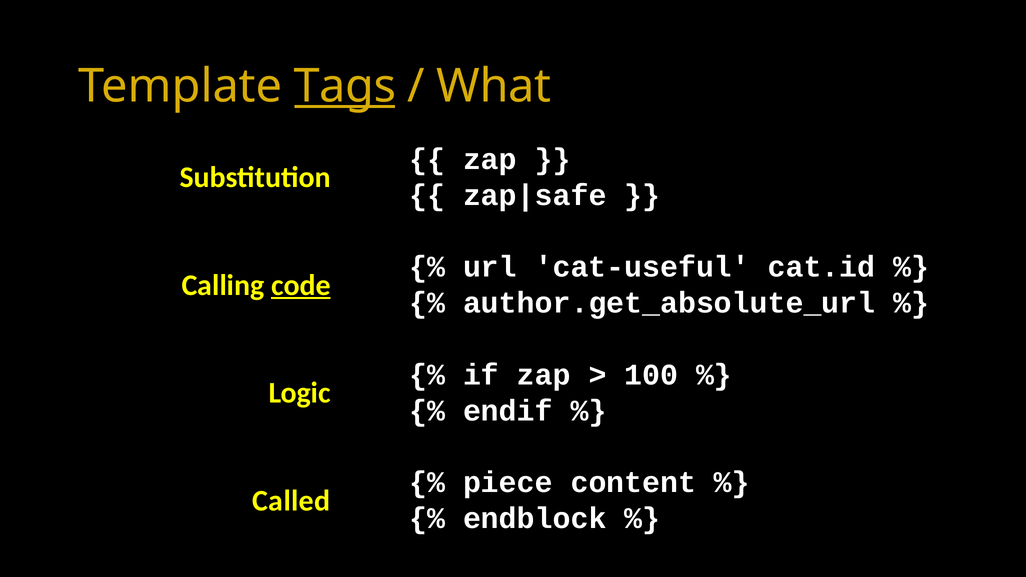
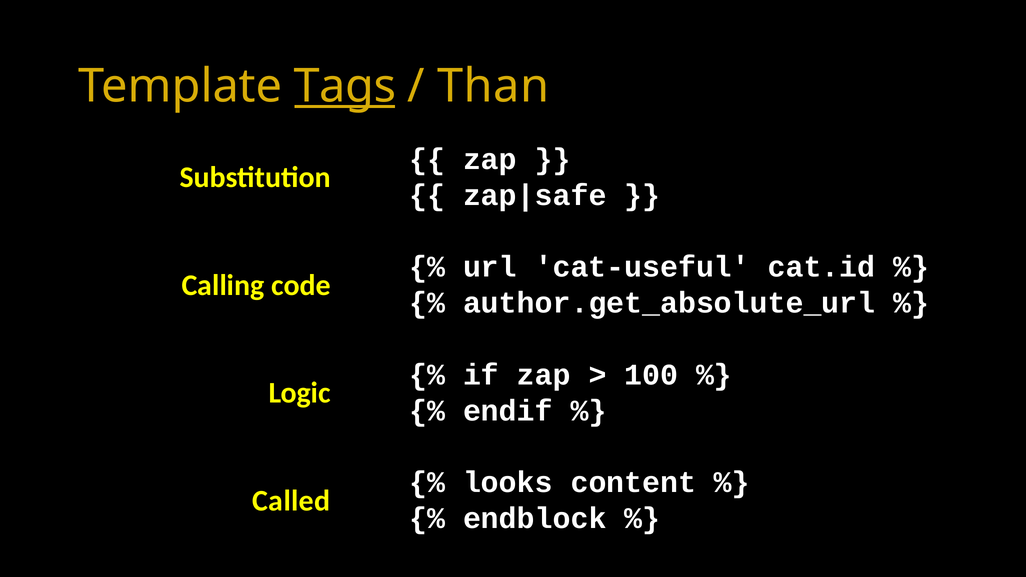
What: What -> Than (493, 86)
code underline: present -> none (301, 285)
piece: piece -> looks (508, 483)
